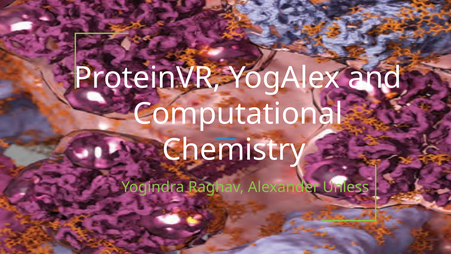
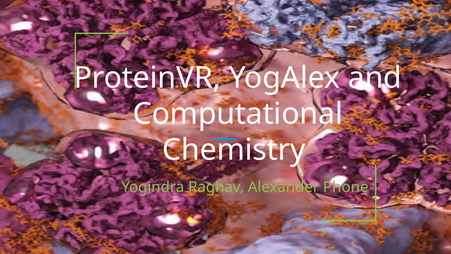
Unless: Unless -> Phone (346, 187)
